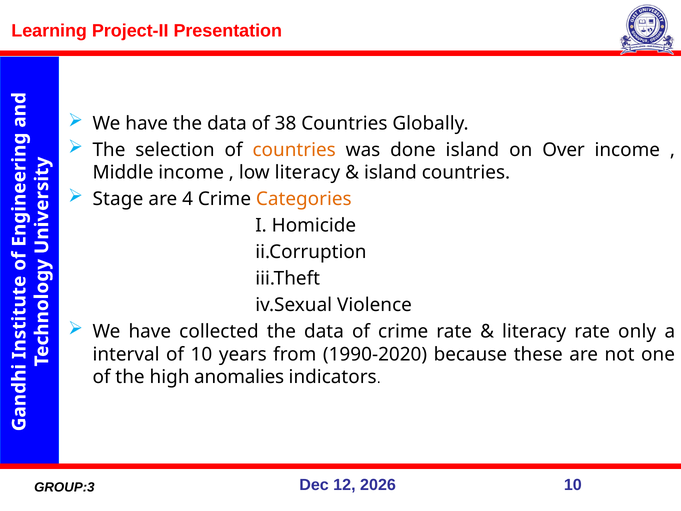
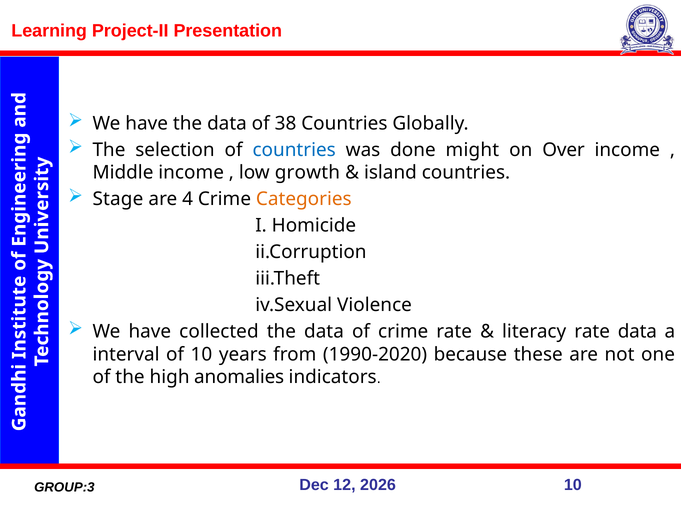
countries colour: orange -> blue (294, 150)
done island: island -> might (472, 150)
low literacy: literacy -> growth (307, 173)
rate only: only -> data (637, 332)
